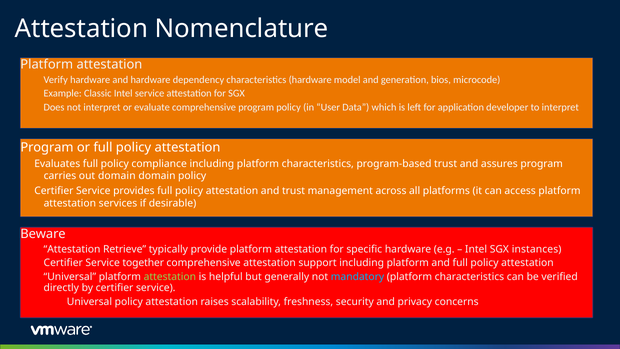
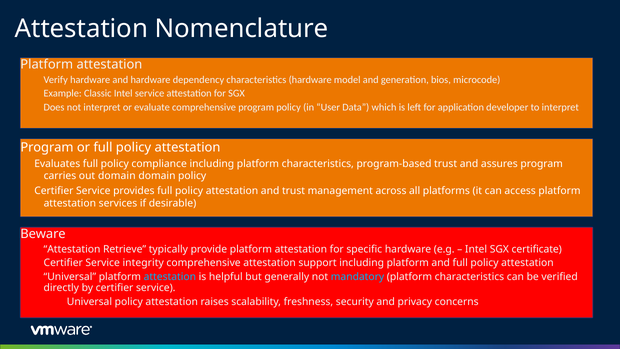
instances: instances -> certificate (537, 249)
together: together -> integrity (143, 263)
attestation colour: light green -> light blue (170, 277)
